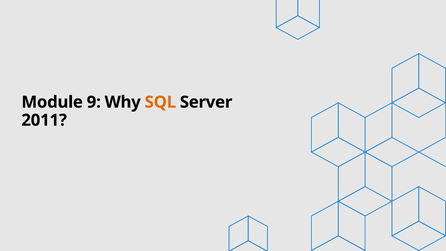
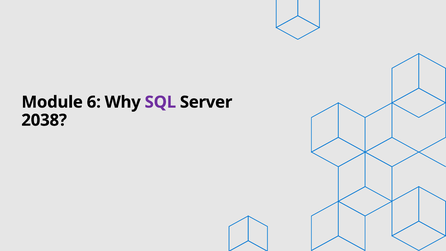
9: 9 -> 6 (94, 102)
SQL colour: orange -> purple (160, 102)
2011: 2011 -> 2038 (44, 120)
